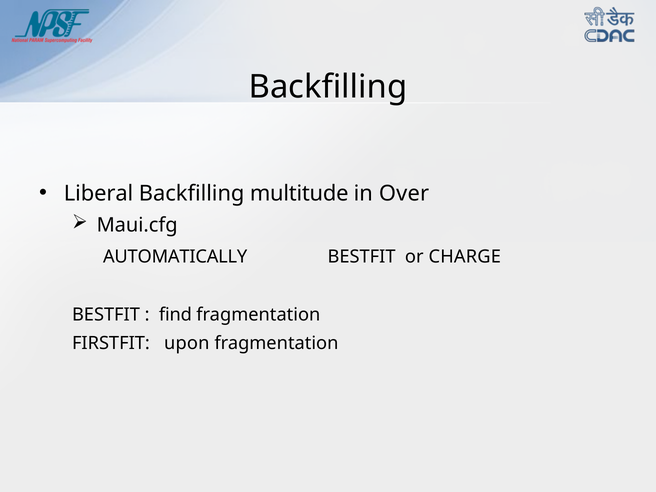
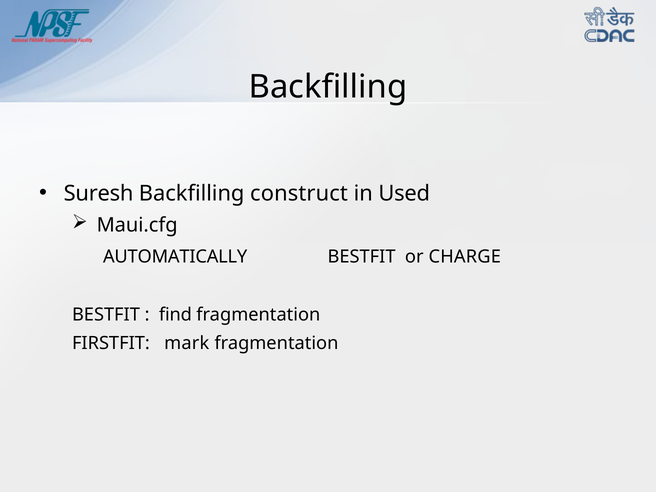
Liberal: Liberal -> Suresh (99, 193)
multitude: multitude -> construct (299, 193)
Over: Over -> Used (404, 193)
upon: upon -> mark (187, 343)
